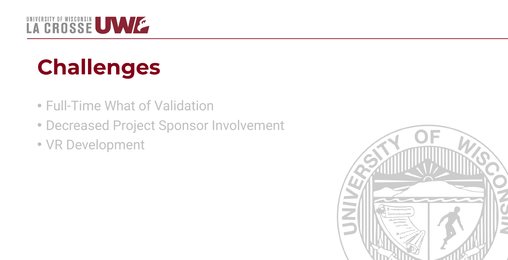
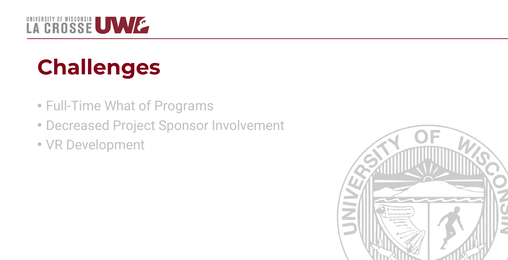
Validation: Validation -> Programs (184, 106)
